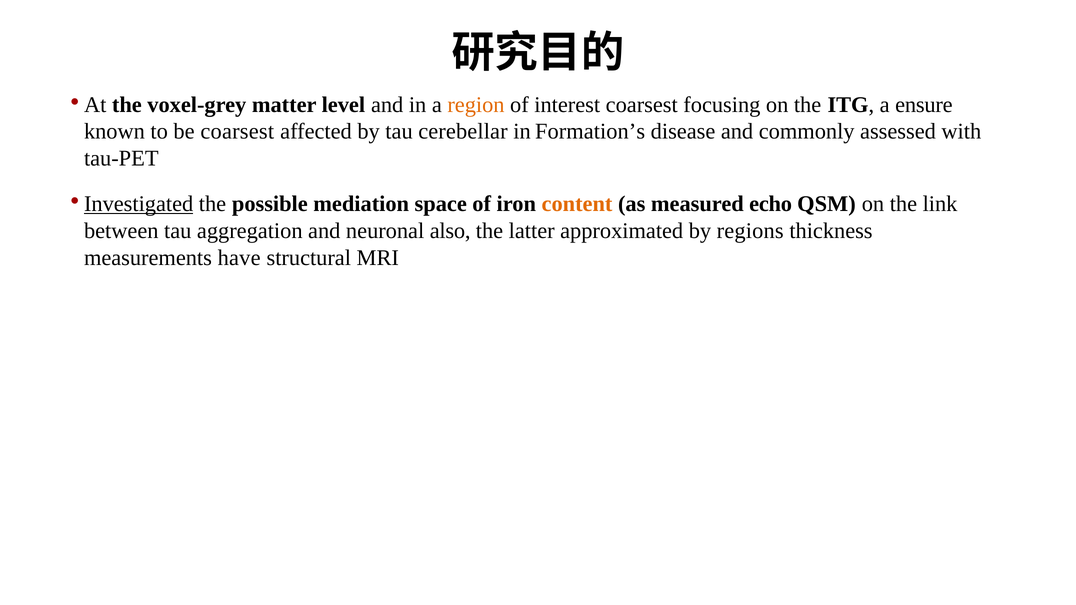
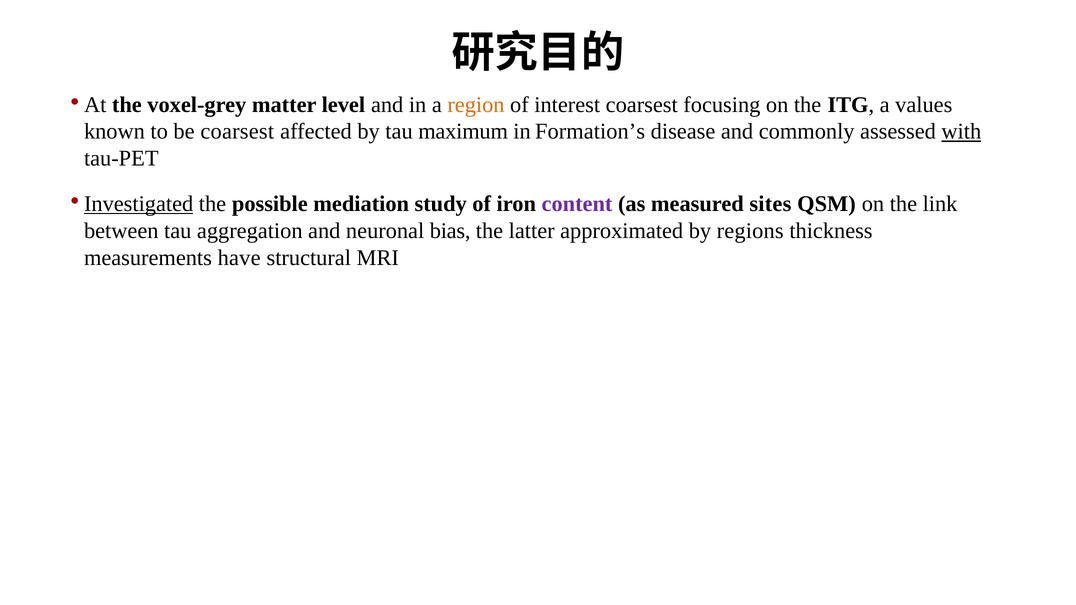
ensure: ensure -> values (924, 105)
cerebellar: cerebellar -> maximum (463, 132)
with underline: none -> present (961, 132)
space: space -> study (441, 204)
content colour: orange -> purple (577, 204)
echo: echo -> sites (770, 204)
also: also -> bias (450, 231)
